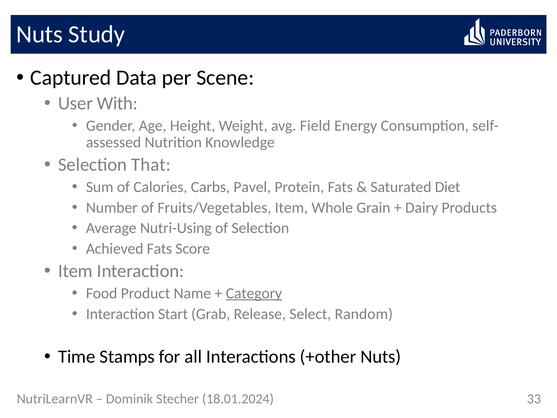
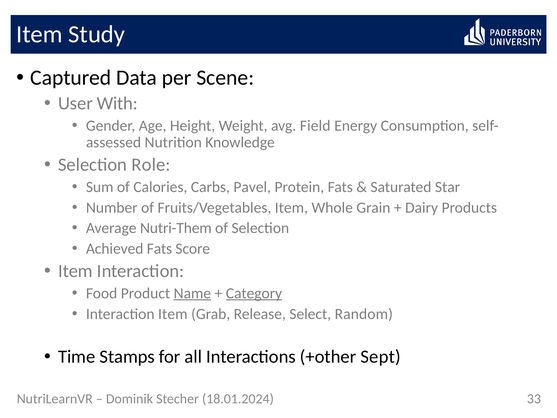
Nuts: Nuts -> Item (39, 34)
That: That -> Role (151, 165)
Diet: Diet -> Star (448, 187)
Nutri-Using: Nutri-Using -> Nutri-Them (176, 228)
Name underline: none -> present (192, 293)
Interaction Start: Start -> Item (173, 314)
+other Nuts: Nuts -> Sept (381, 357)
